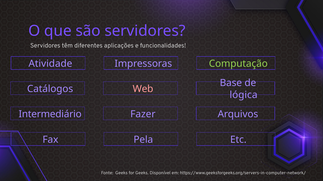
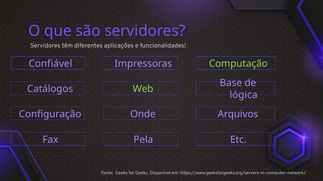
Atividade: Atividade -> Confiável (50, 64)
Web colour: pink -> light green (143, 89)
Intermediário: Intermediário -> Configuração (50, 115)
Fazer: Fazer -> Onde (143, 114)
